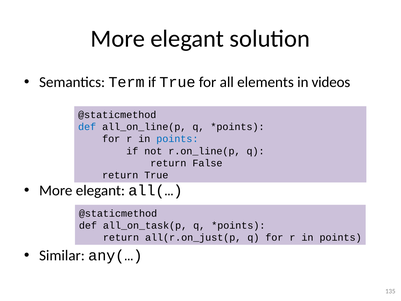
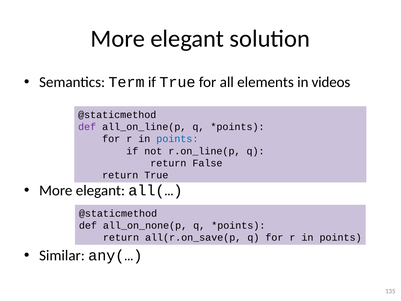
def colour: blue -> purple (87, 127)
all_on_task(p: all_on_task(p -> all_on_none(p (145, 225)
all(r.on_just(p: all(r.on_just(p -> all(r.on_save(p (193, 237)
